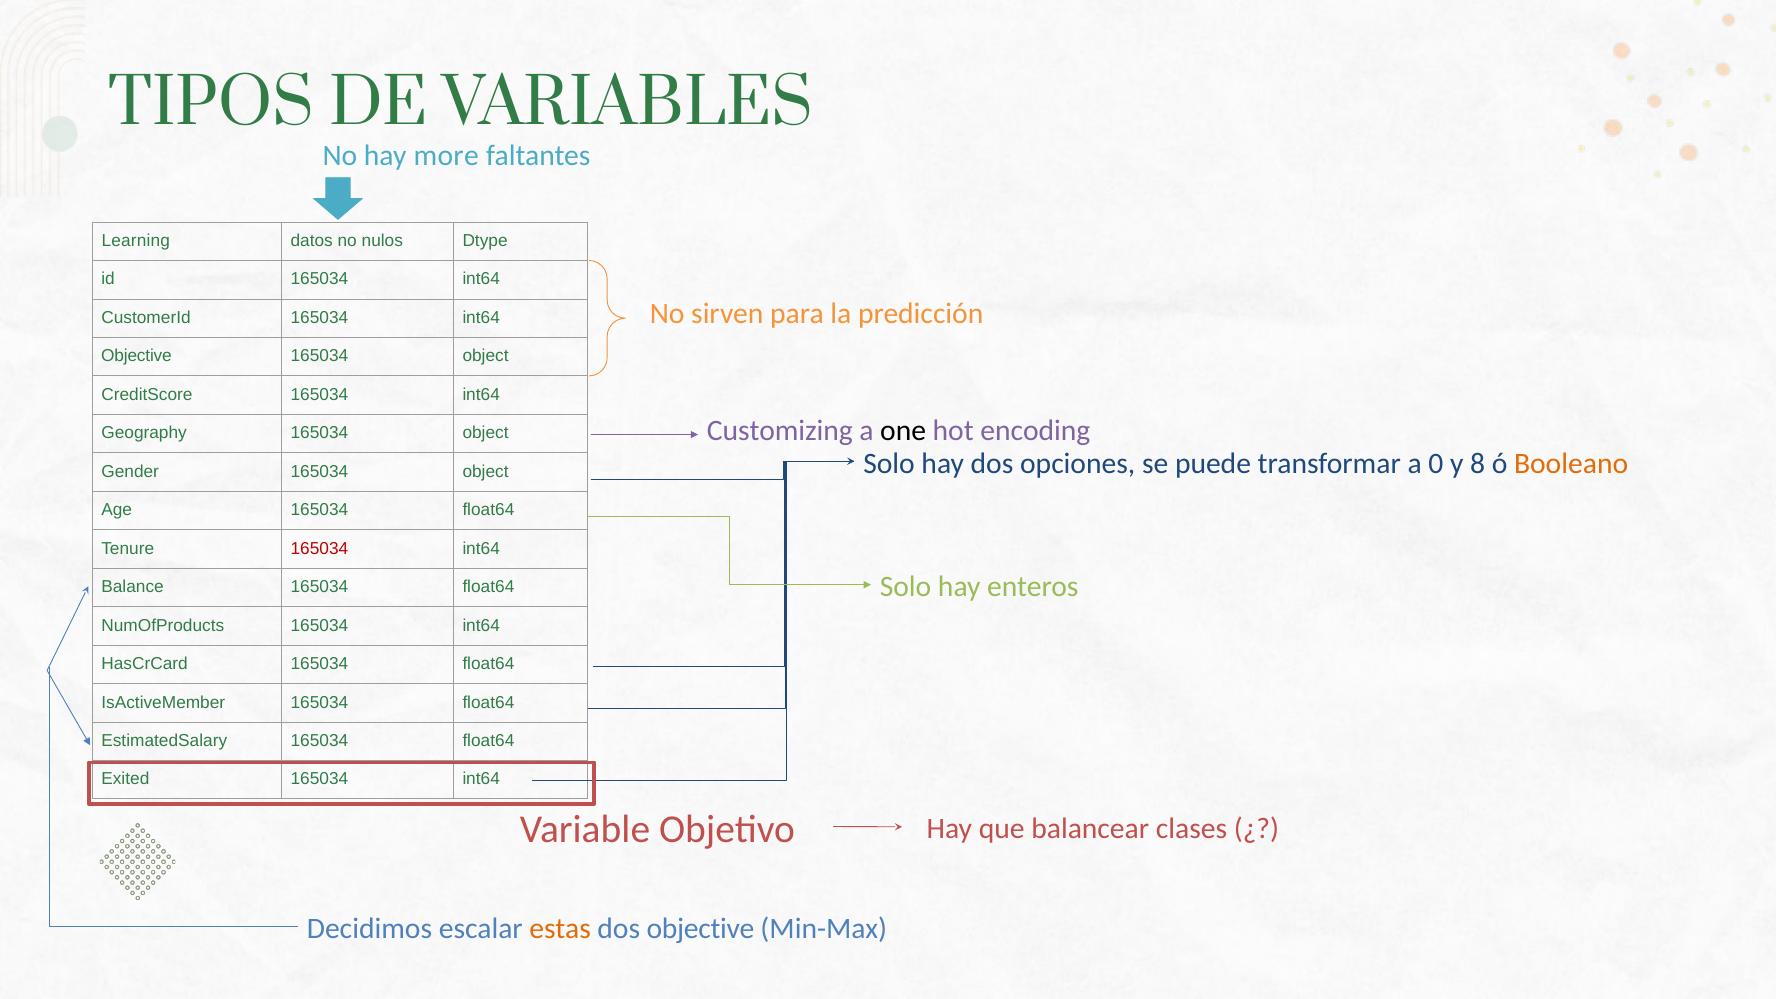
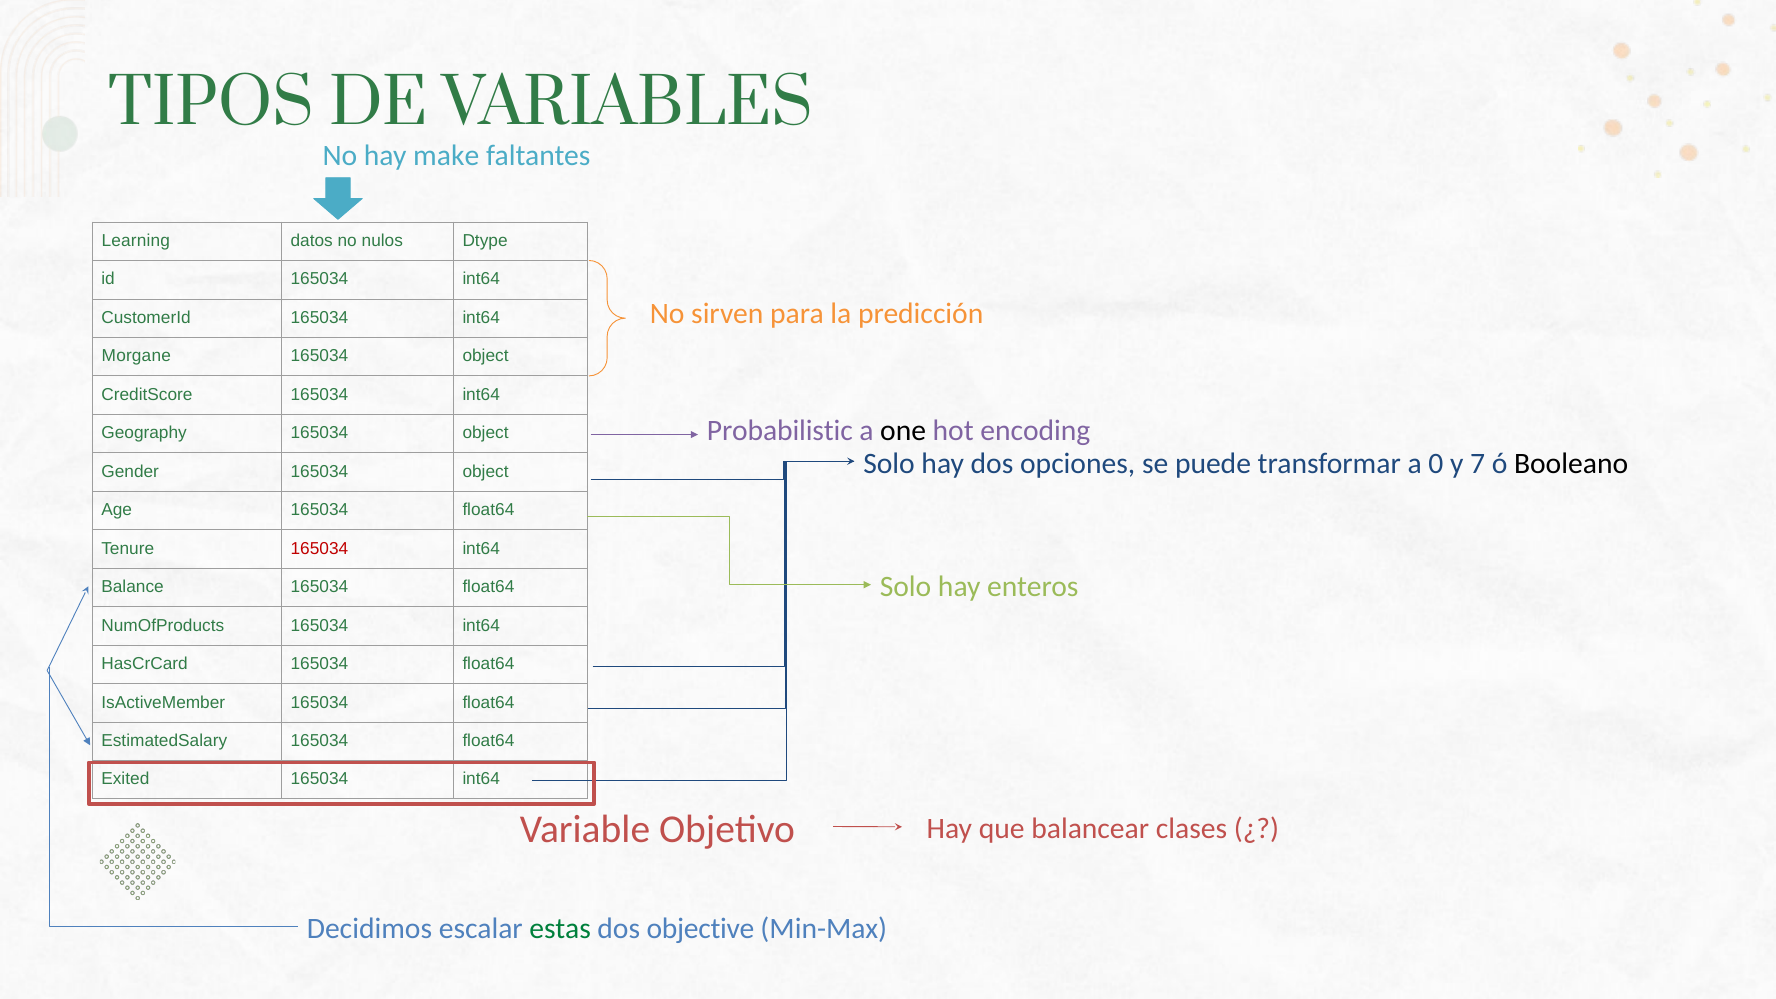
more: more -> make (446, 155)
Objective: Objective -> Morgane (136, 356)
Customizing: Customizing -> Probabilistic (780, 430)
8: 8 -> 7 (1478, 463)
Booleano colour: orange -> black (1571, 463)
estas colour: orange -> green (560, 929)
